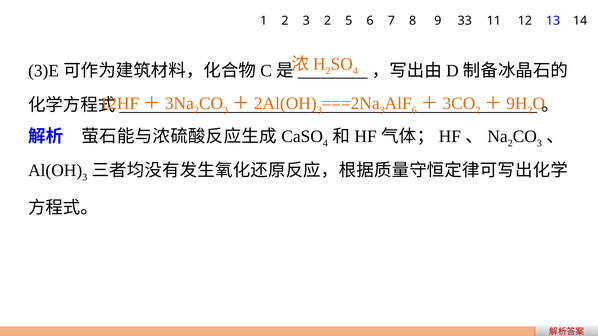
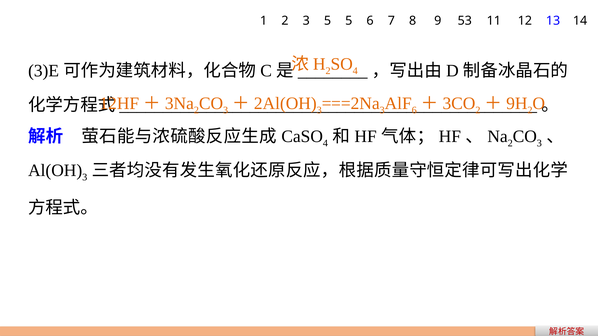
3 2: 2 -> 5 (327, 21)
33: 33 -> 53 (465, 21)
